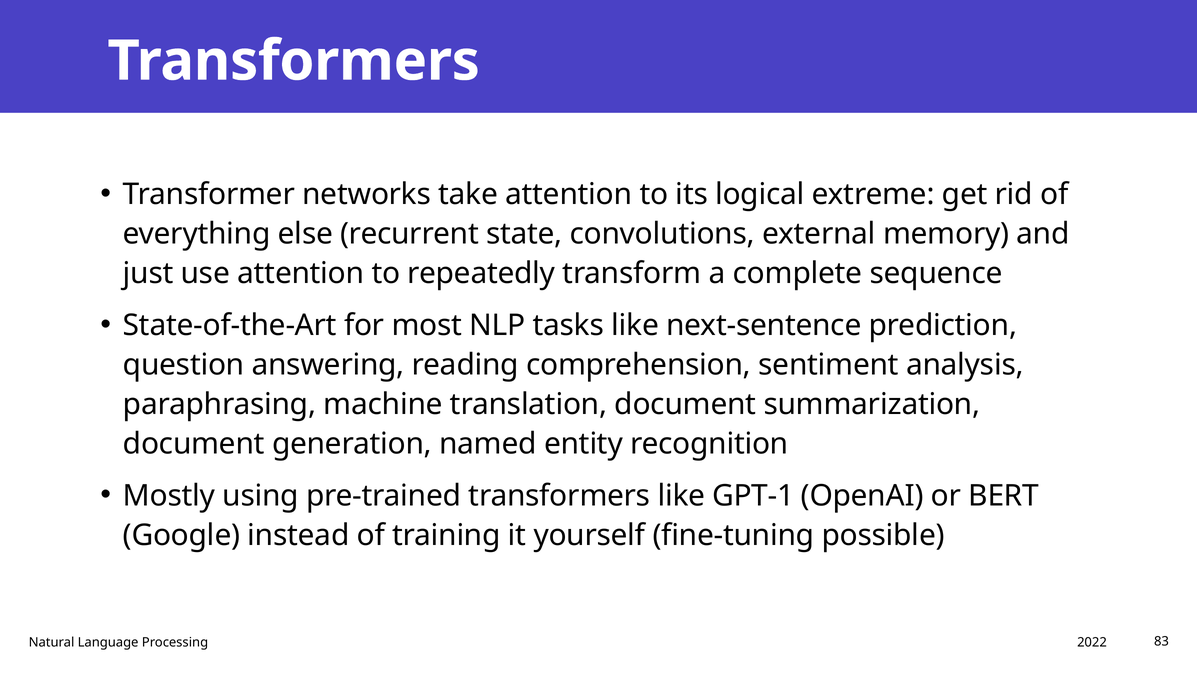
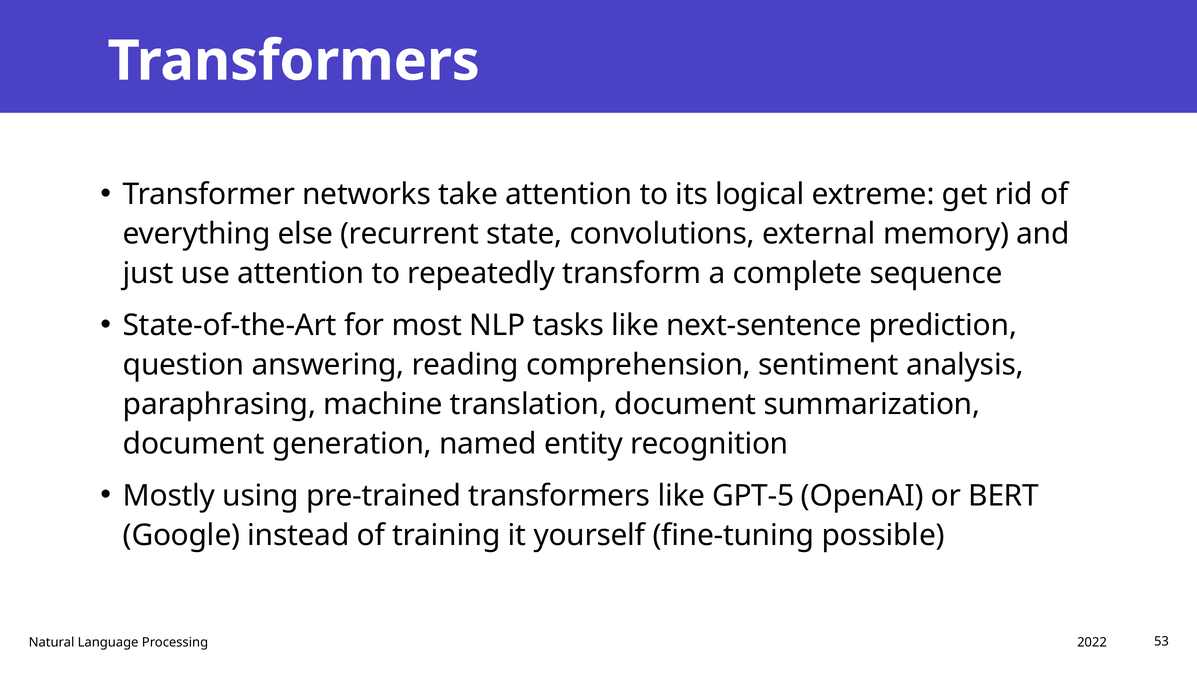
GPT-1: GPT-1 -> GPT-5 (753, 496)
83: 83 -> 53 (1161, 642)
